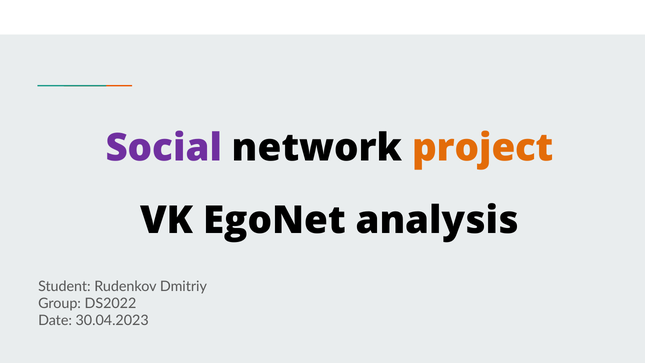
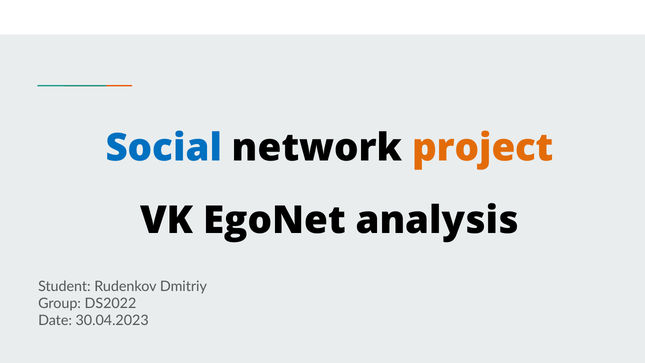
Social colour: purple -> blue (164, 148)
